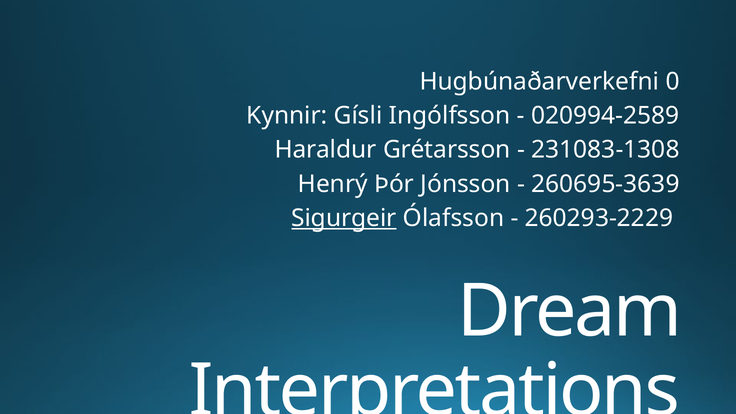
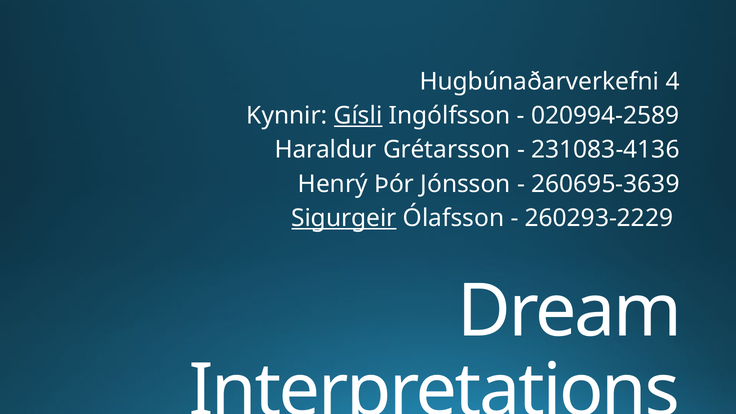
0: 0 -> 4 (673, 81)
Gísli underline: none -> present (358, 116)
231083-1308: 231083-1308 -> 231083-4136 (605, 150)
